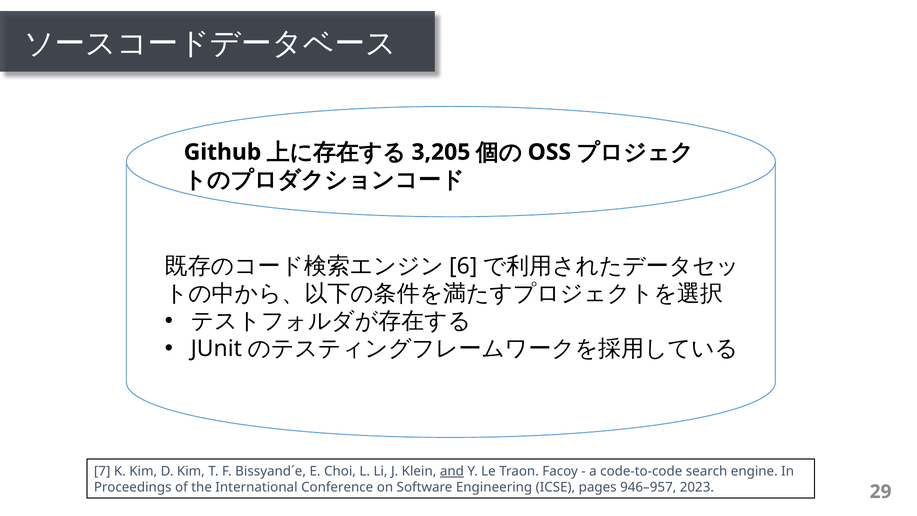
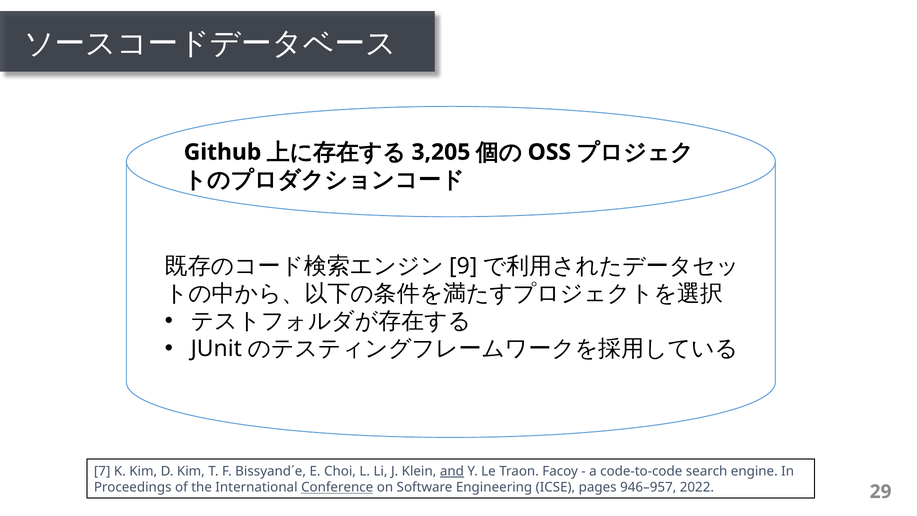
6: 6 -> 9 (463, 266)
Conference underline: none -> present (337, 487)
2023: 2023 -> 2022 (697, 487)
